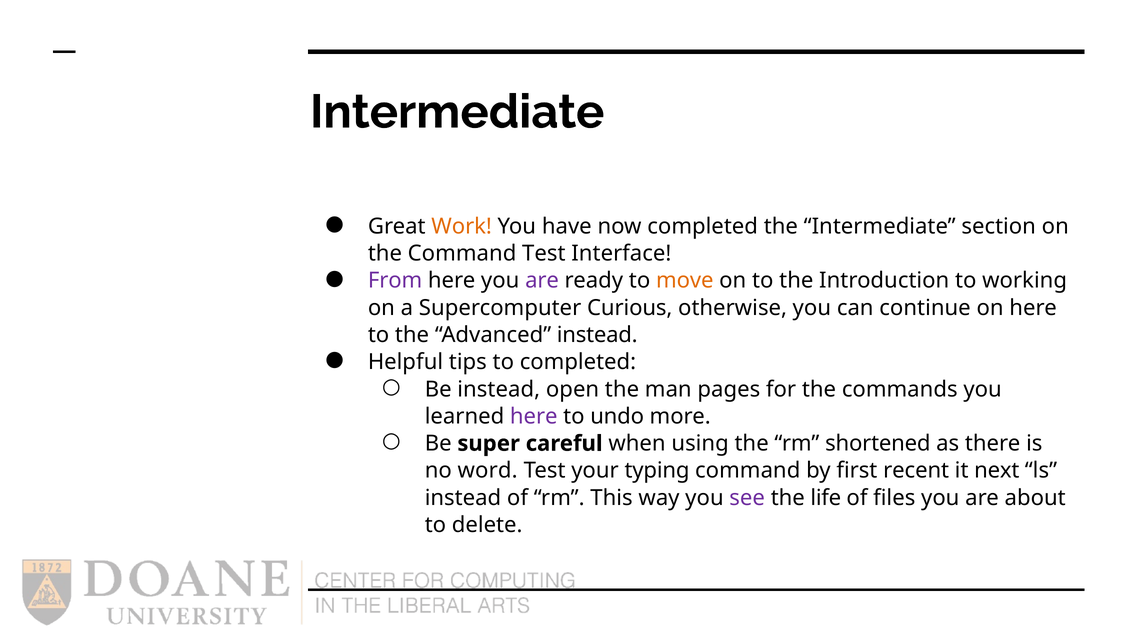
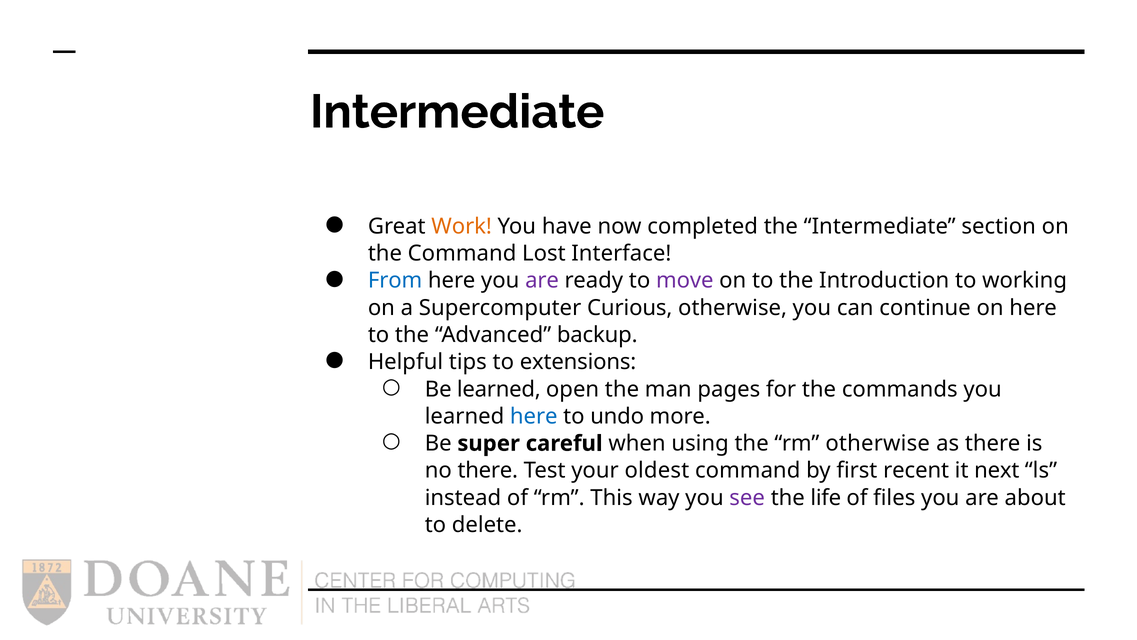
Command Test: Test -> Lost (544, 253)
From colour: purple -> blue (395, 280)
move colour: orange -> purple (685, 280)
Advanced instead: instead -> backup (597, 335)
to completed: completed -> extensions (578, 362)
Be instead: instead -> learned (499, 389)
here colour: purple -> blue (534, 416)
rm shortened: shortened -> otherwise (878, 443)
no word: word -> there (488, 470)
typing: typing -> oldest (657, 470)
